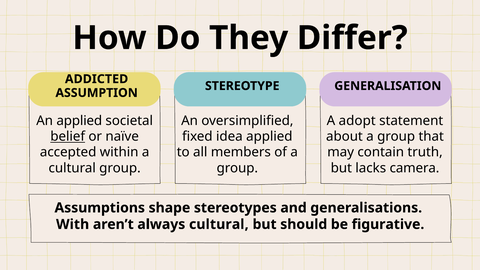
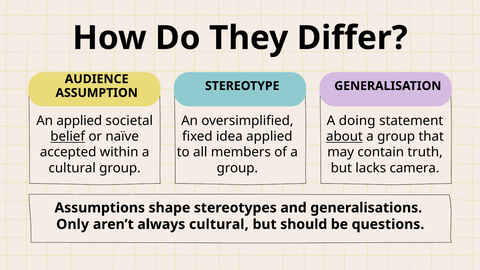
ADDICTED: ADDICTED -> AUDIENCE (97, 79)
adopt: adopt -> doing (357, 121)
about underline: none -> present (344, 137)
With: With -> Only (73, 224)
figurative: figurative -> questions (388, 224)
